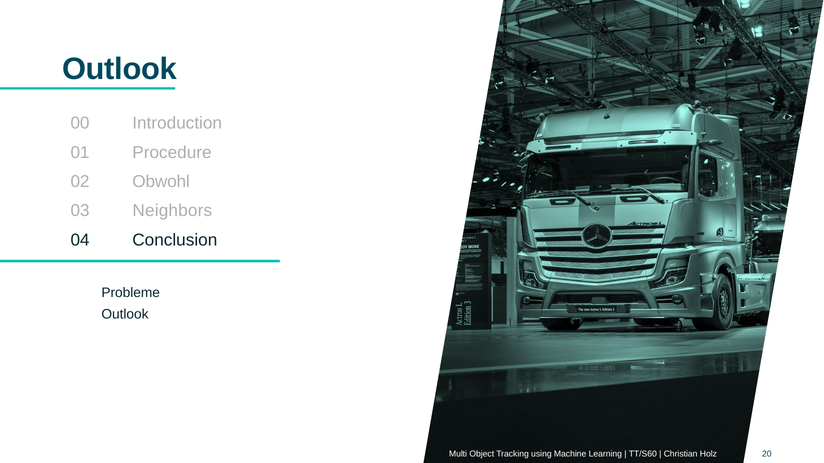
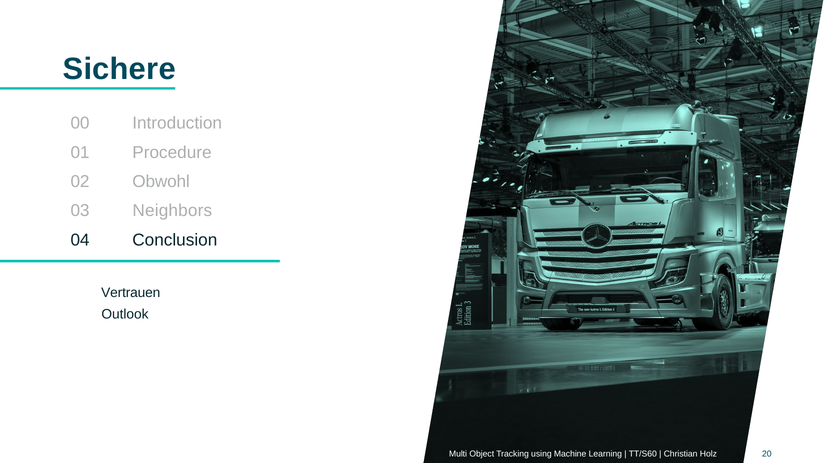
Outlook: Outlook -> Sichere (119, 69)
Probleme: Probleme -> Vertrauen (131, 293)
